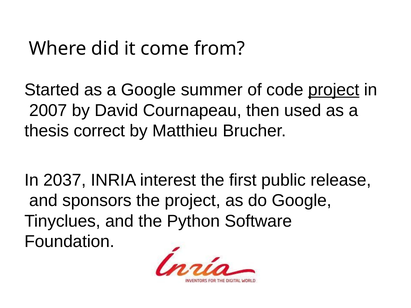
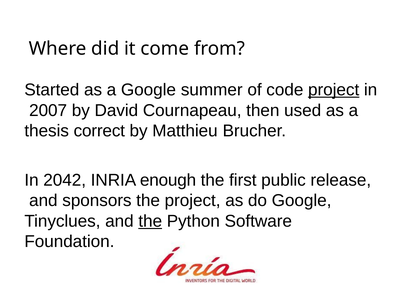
2037: 2037 -> 2042 (65, 180)
interest: interest -> enough (168, 180)
the underline: none -> present (150, 221)
